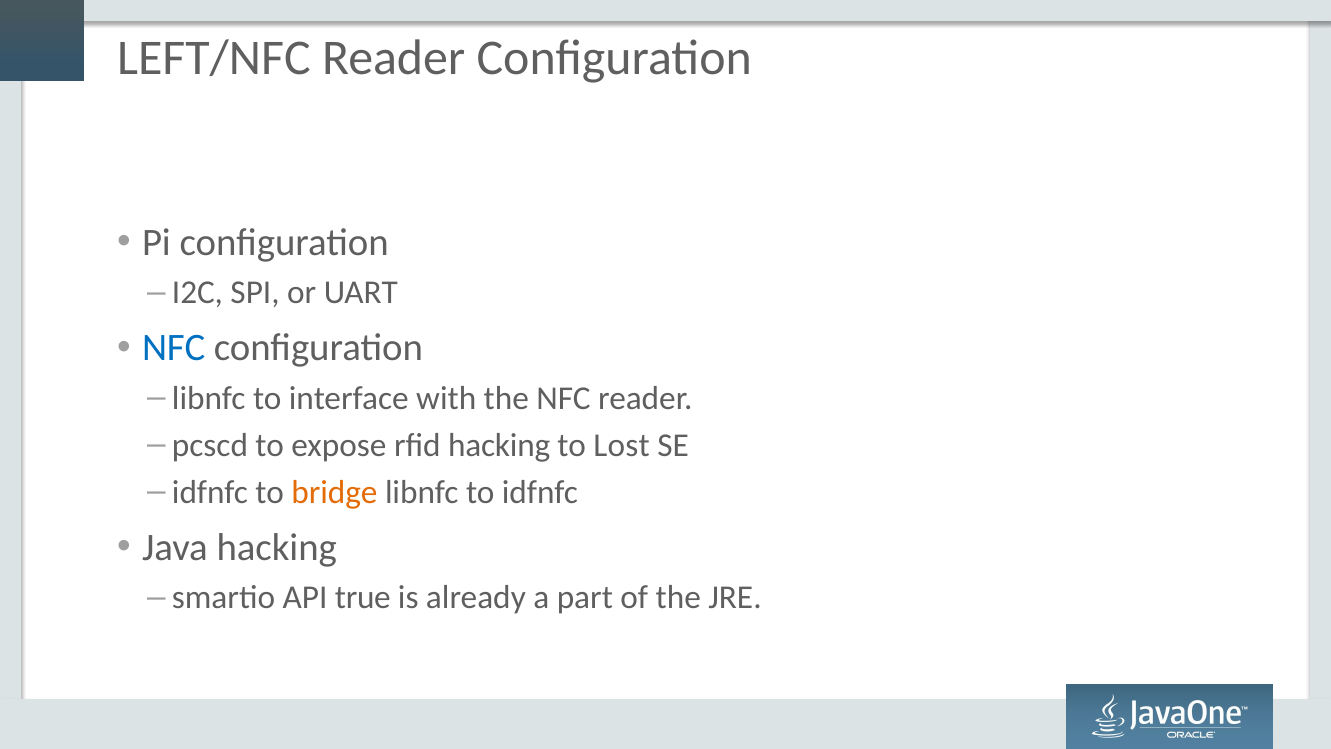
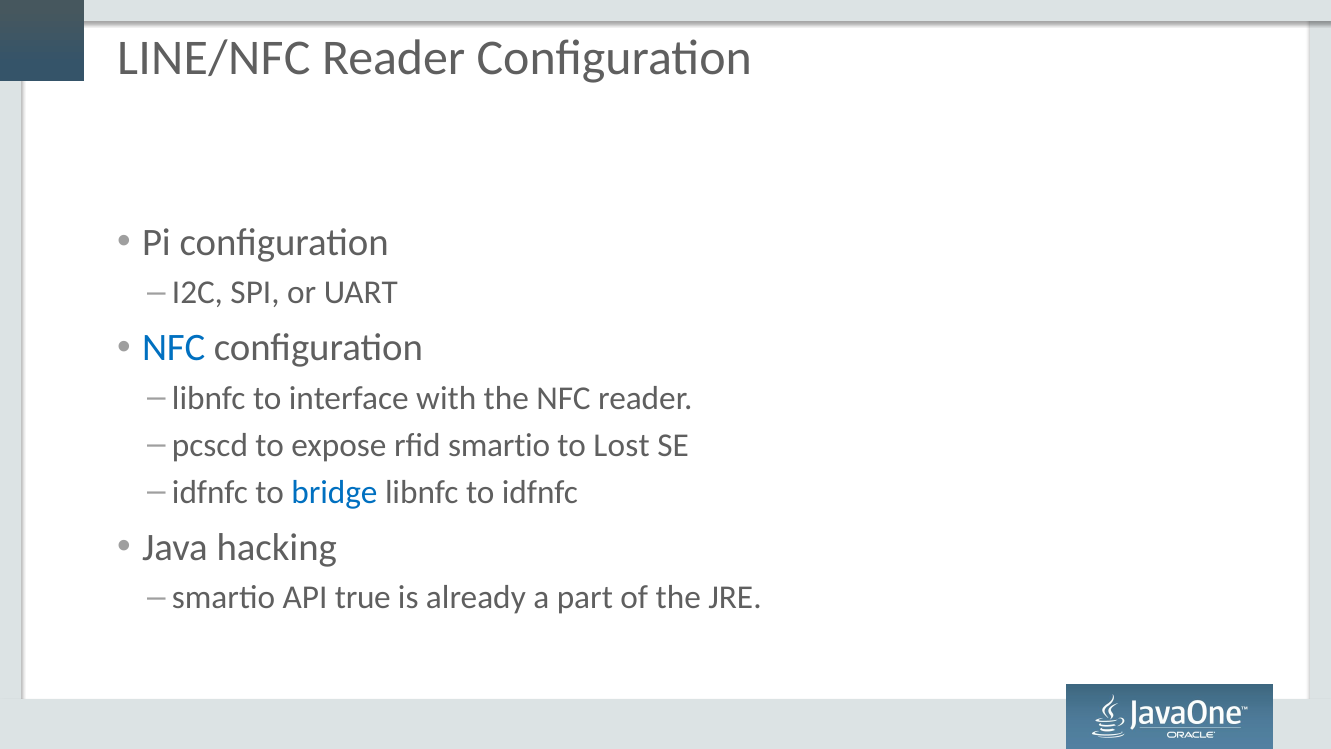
LEFT/NFC: LEFT/NFC -> LINE/NFC (214, 58)
rfid hacking: hacking -> smartio (499, 445)
bridge colour: orange -> blue (334, 492)
